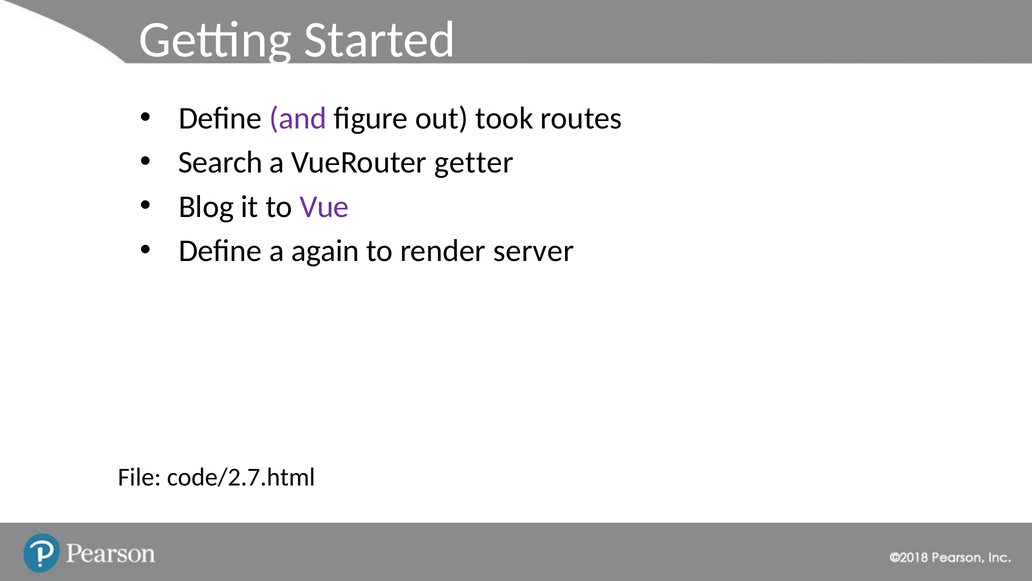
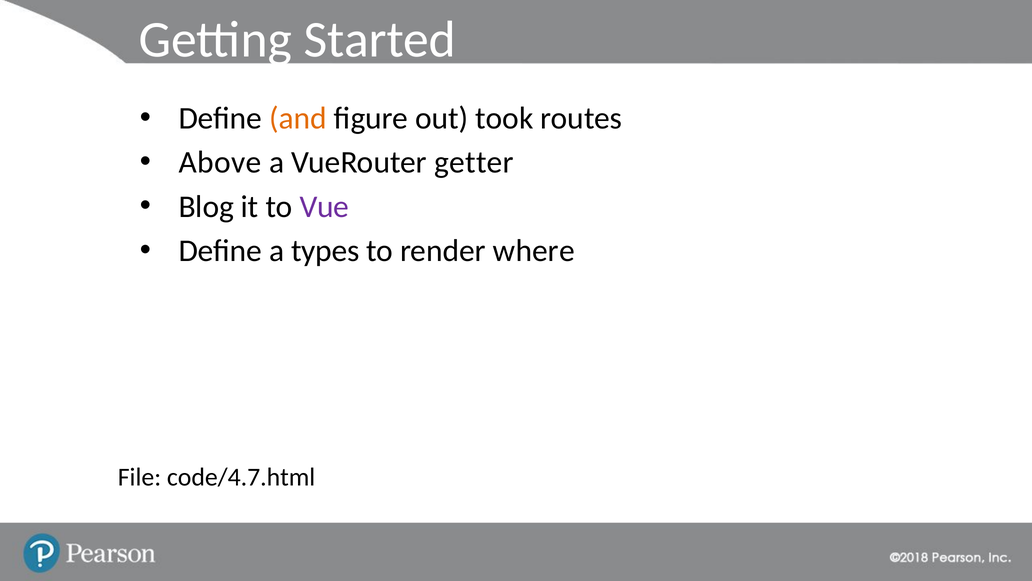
and colour: purple -> orange (298, 118)
Search: Search -> Above (220, 162)
again: again -> types (325, 251)
server: server -> where (534, 251)
code/2.7.html: code/2.7.html -> code/4.7.html (241, 477)
